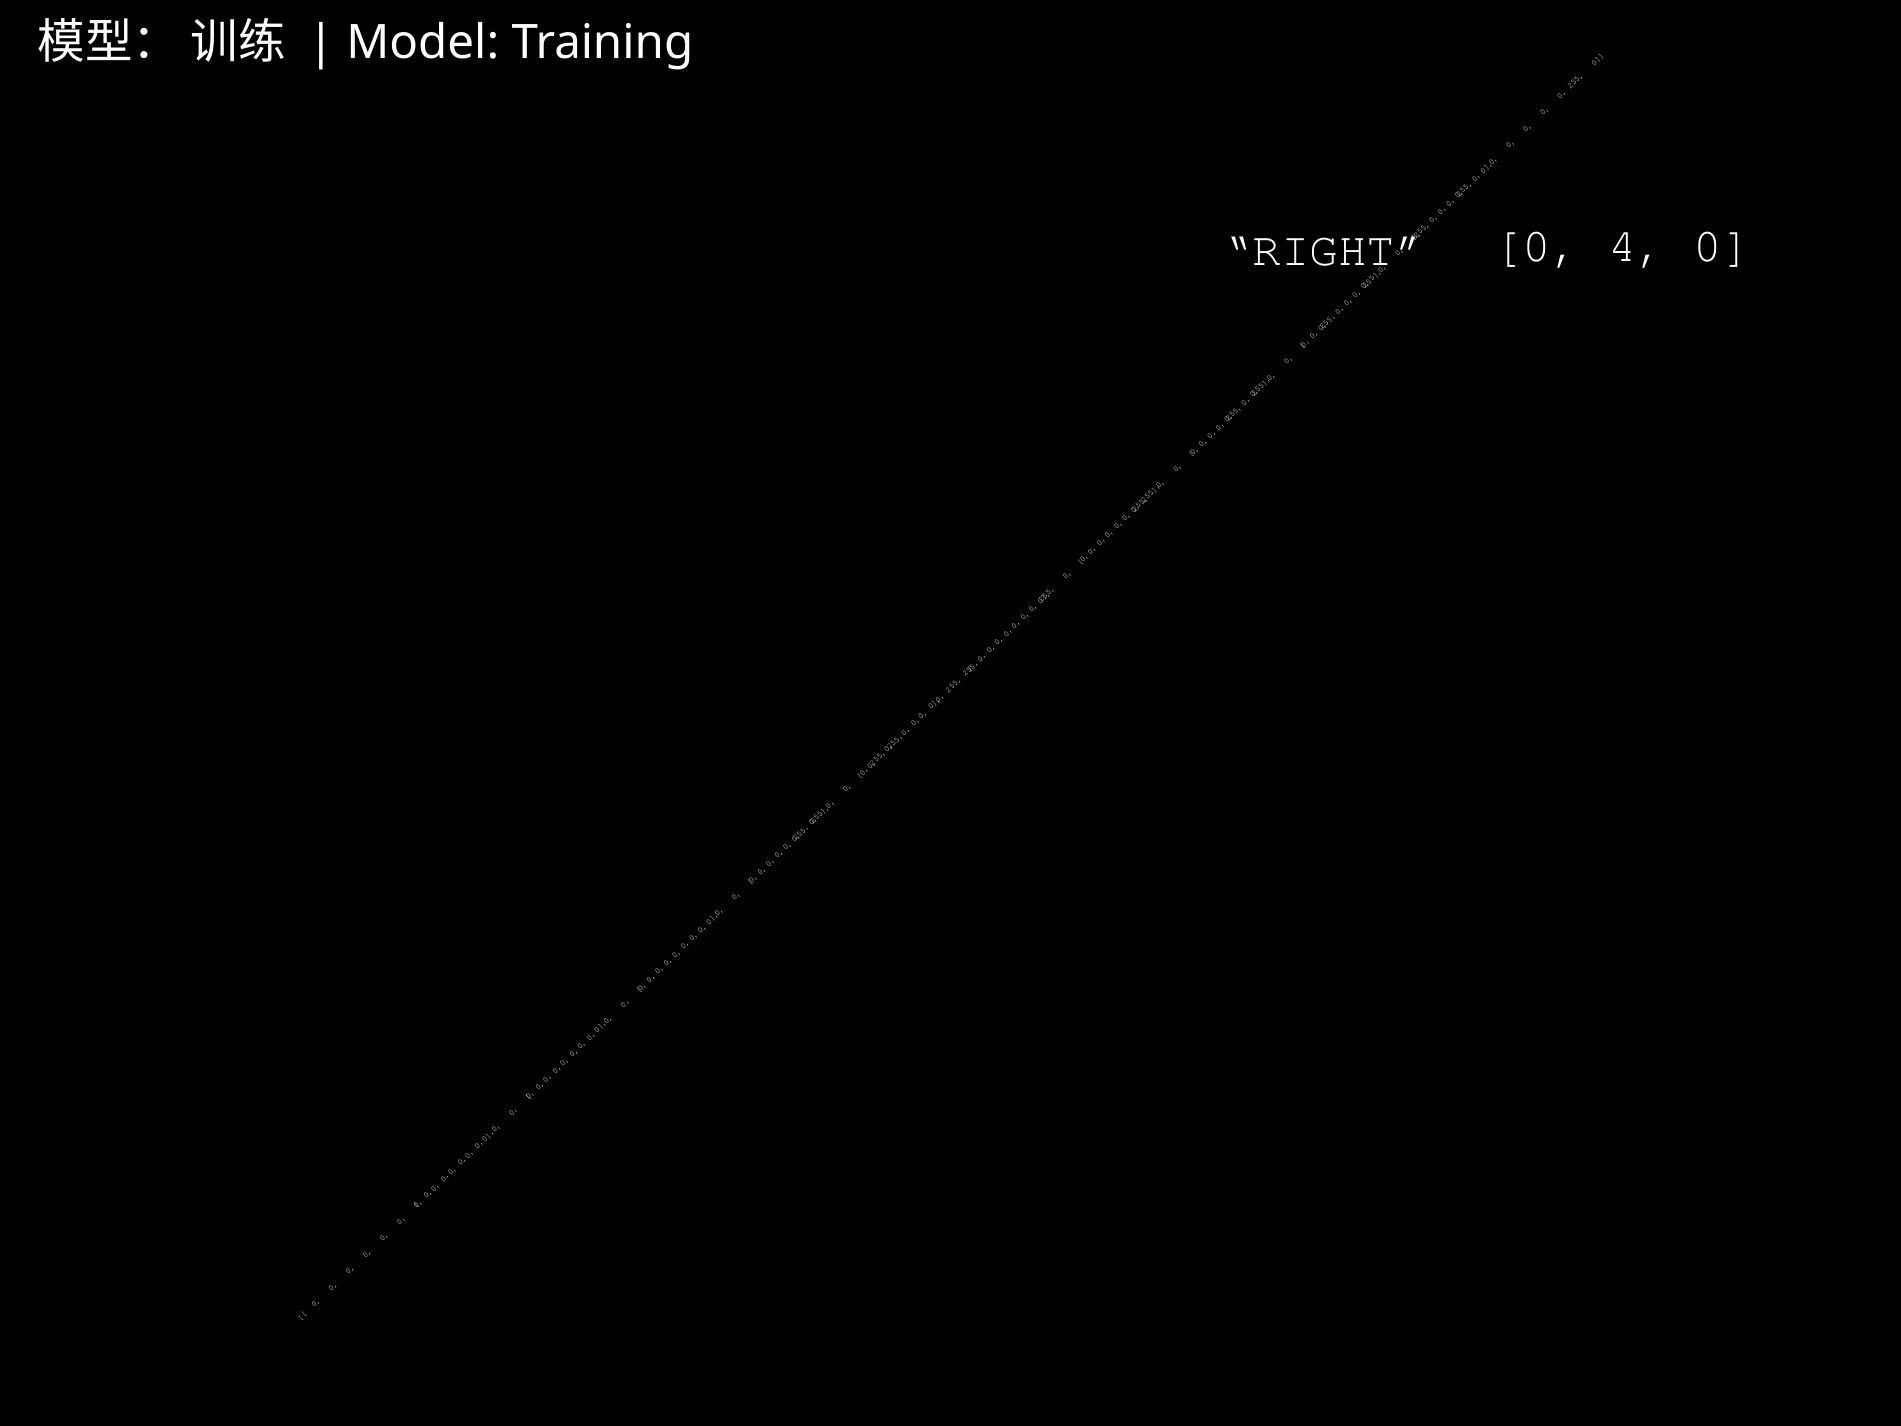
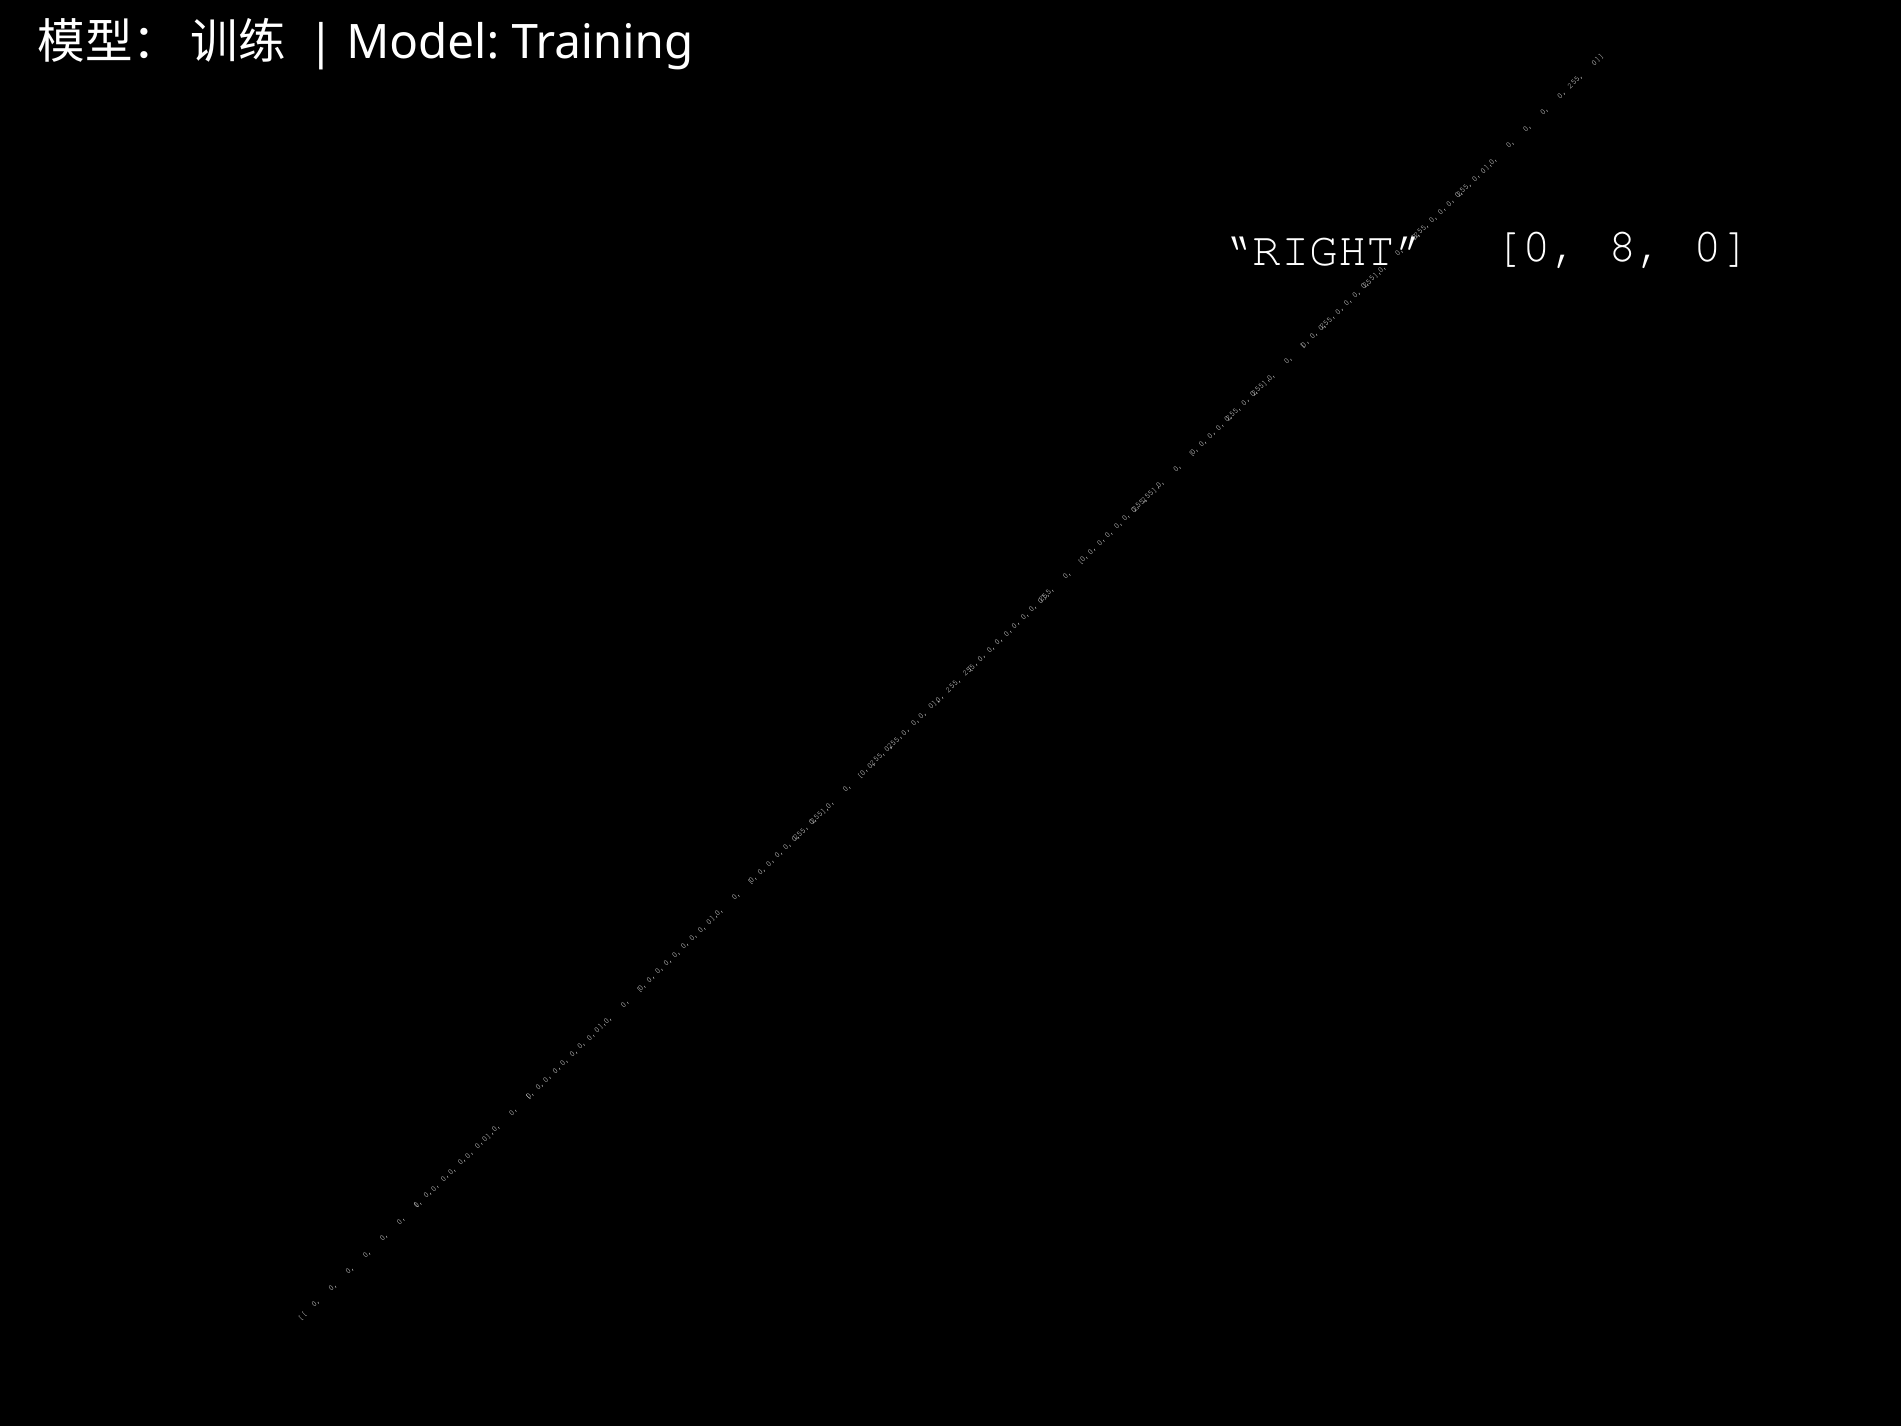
4: 4 -> 8 (1637, 245)
